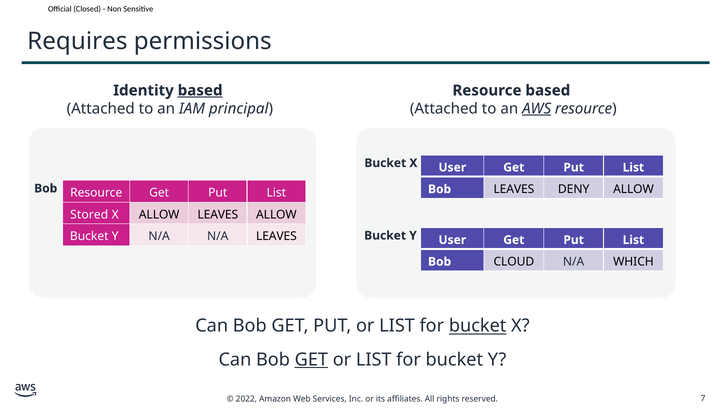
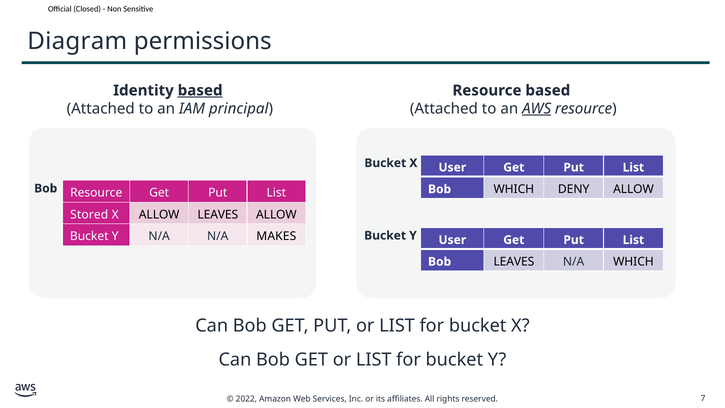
Requires: Requires -> Diagram (77, 41)
Bob LEAVES: LEAVES -> WHICH (514, 189)
N/A LEAVES: LEAVES -> MAKES (276, 236)
Bob CLOUD: CLOUD -> LEAVES (514, 262)
bucket underline: present -> none (478, 326)
GET underline: present -> none (311, 360)
